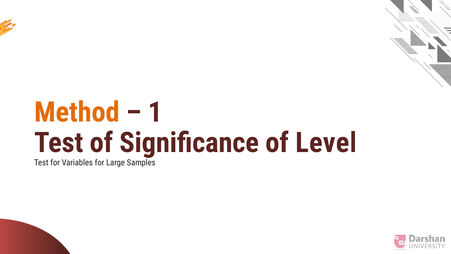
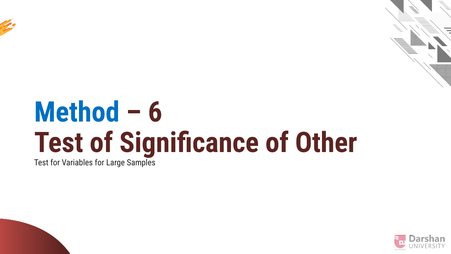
Method colour: orange -> blue (77, 112)
1: 1 -> 6 (155, 112)
Level: Level -> Other (326, 143)
